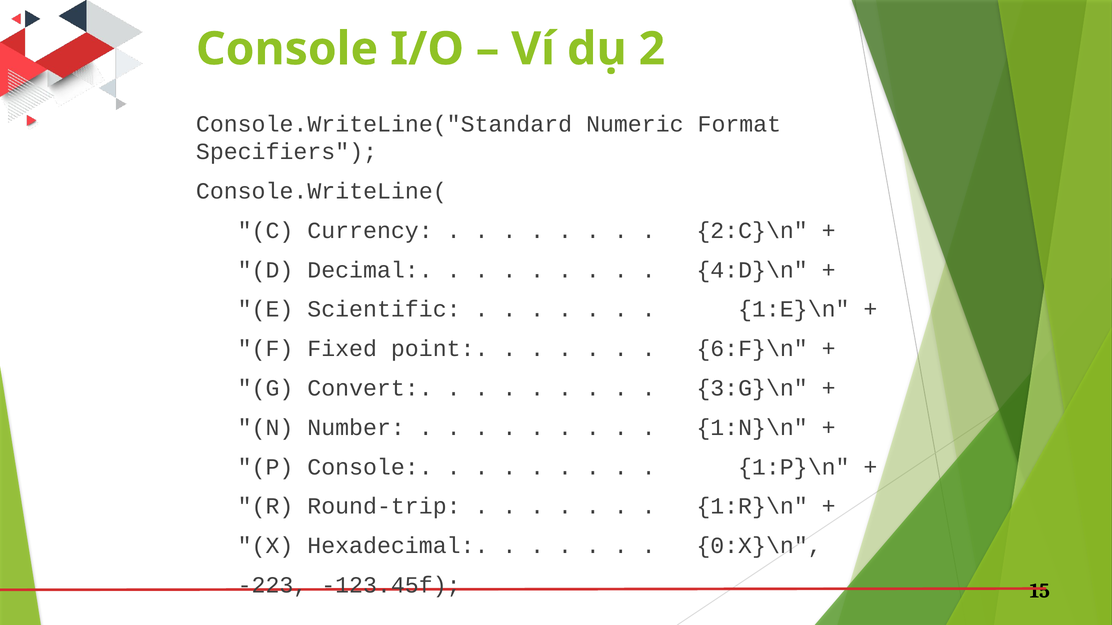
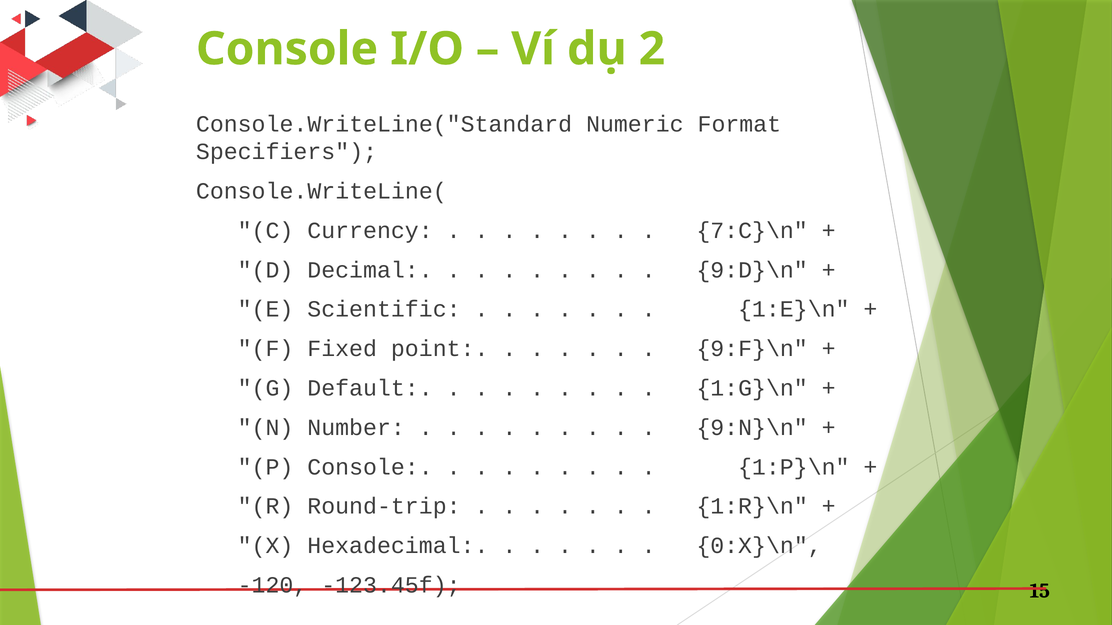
2:C}\n: 2:C}\n -> 7:C}\n (752, 231)
4:D}\n: 4:D}\n -> 9:D}\n (752, 270)
6:F}\n: 6:F}\n -> 9:F}\n (752, 349)
Convert: Convert -> Default (370, 388)
3:G}\n: 3:G}\n -> 1:G}\n (752, 388)
1:N}\n: 1:N}\n -> 9:N}\n (752, 428)
-223: -223 -> -120 (272, 586)
